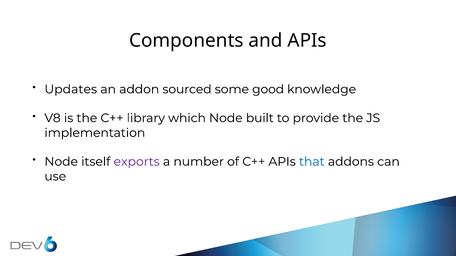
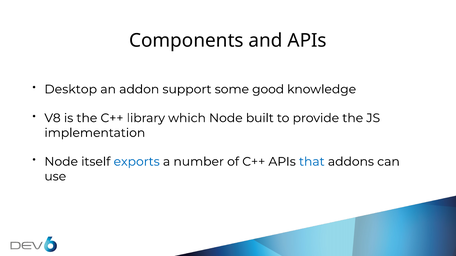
Updates: Updates -> Desktop (71, 89)
sourced: sourced -> support (187, 89)
exports colour: purple -> blue (137, 162)
